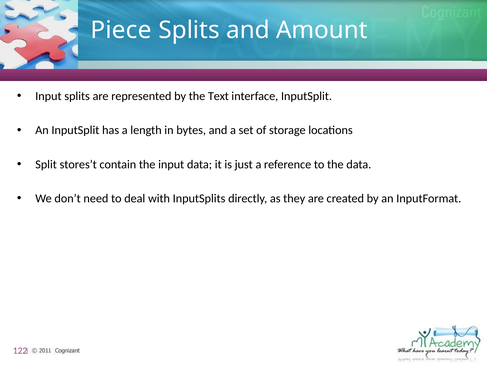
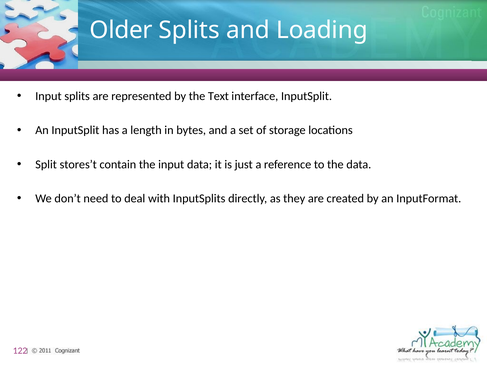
Piece: Piece -> Older (121, 30)
Amount: Amount -> Loading (322, 30)
